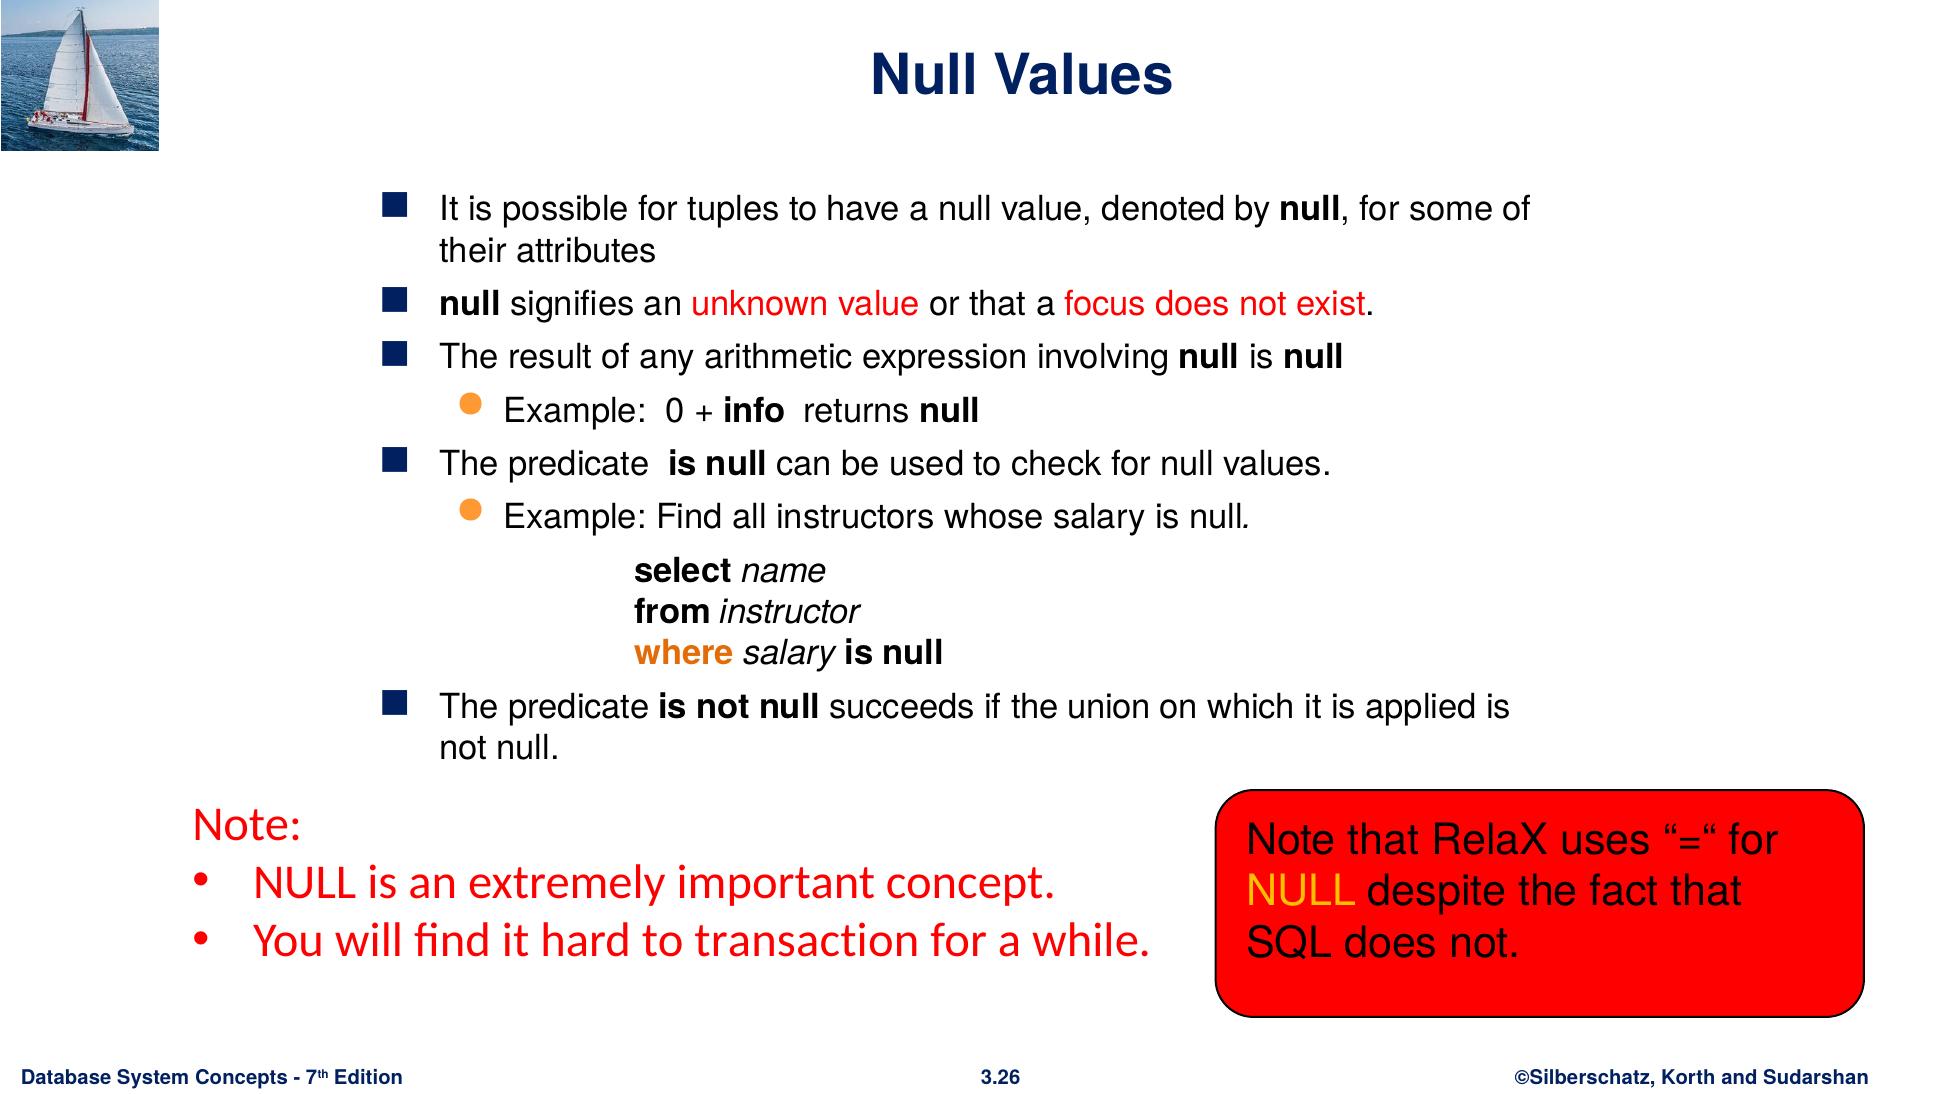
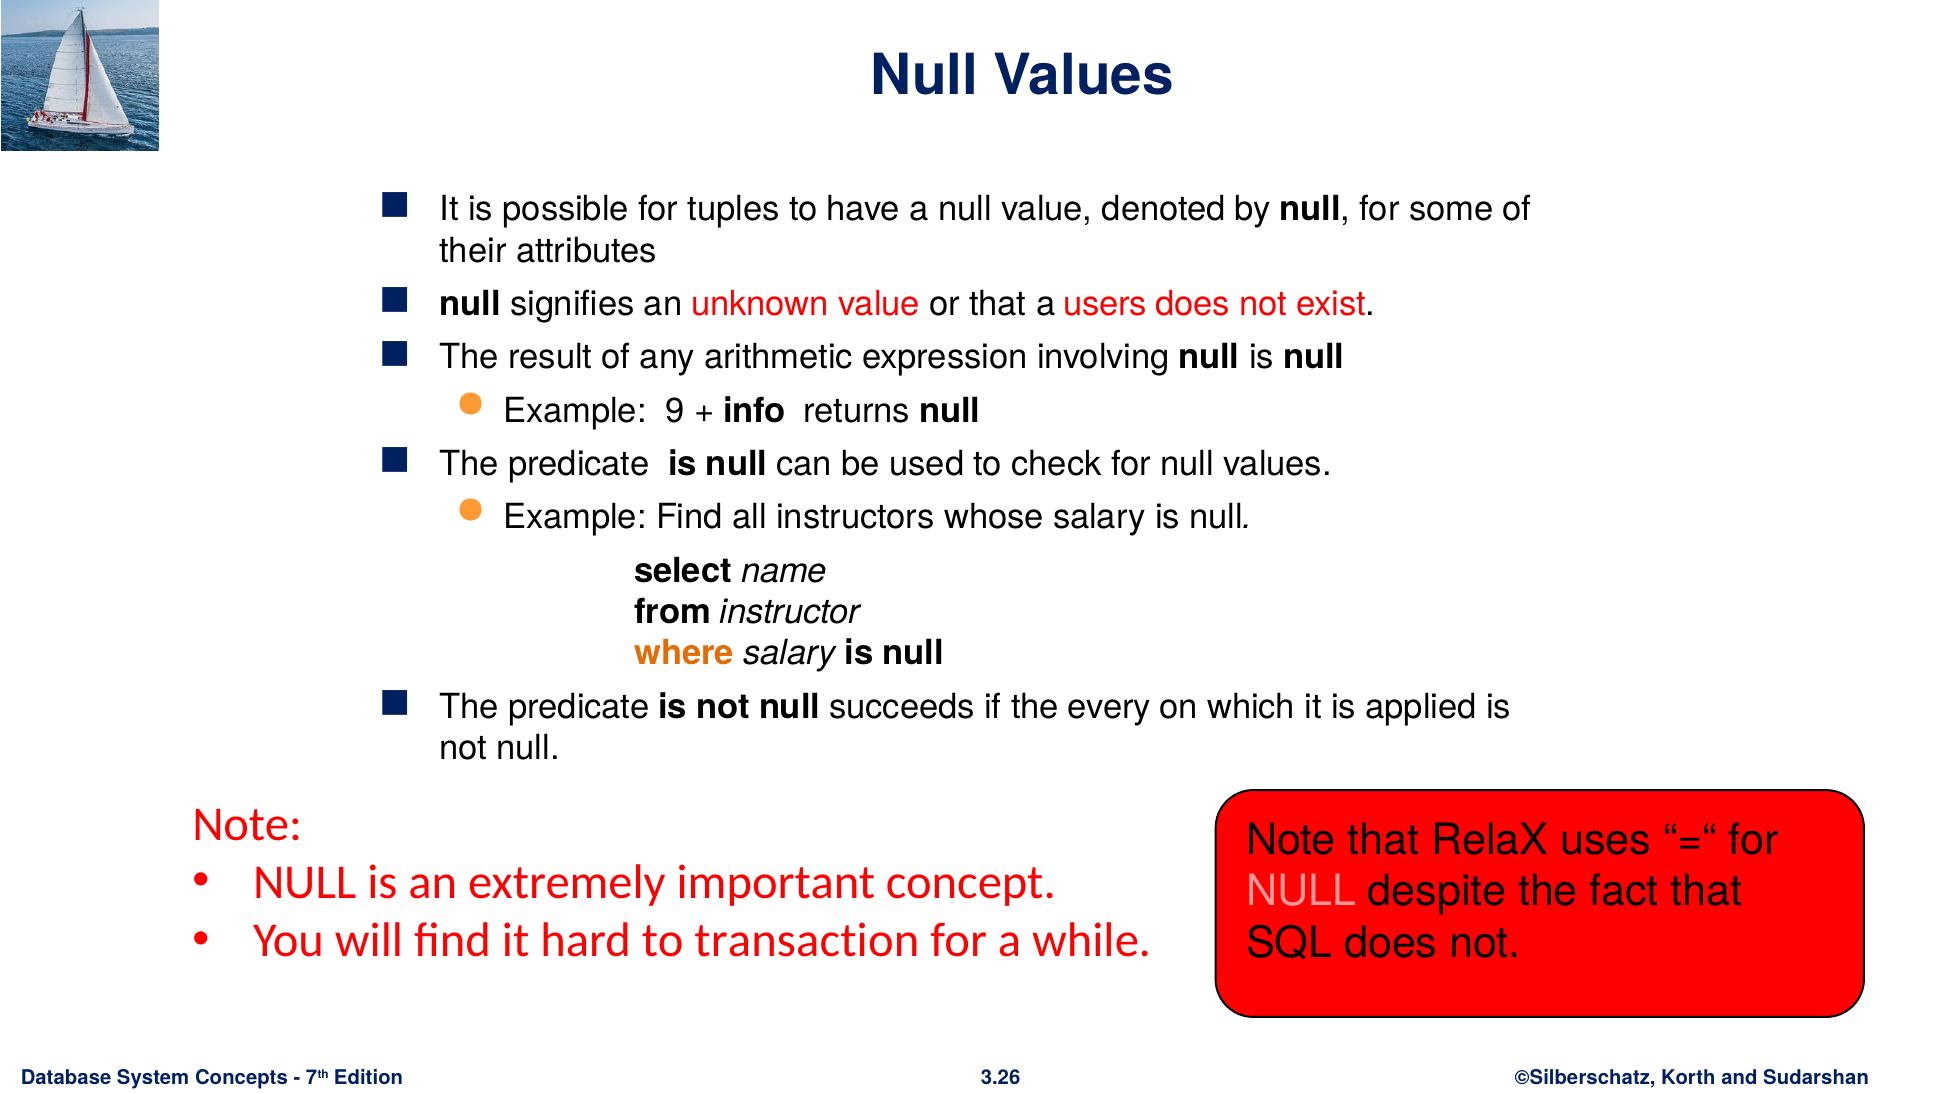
focus: focus -> users (1105, 304)
0: 0 -> 9 (675, 411)
union: union -> every (1109, 707)
NULL colour: yellow -> pink (1301, 892)
